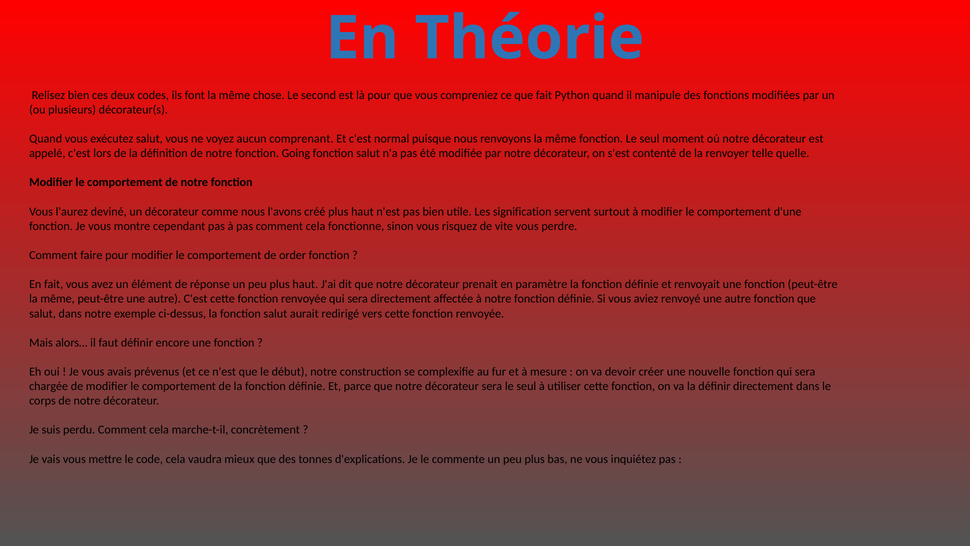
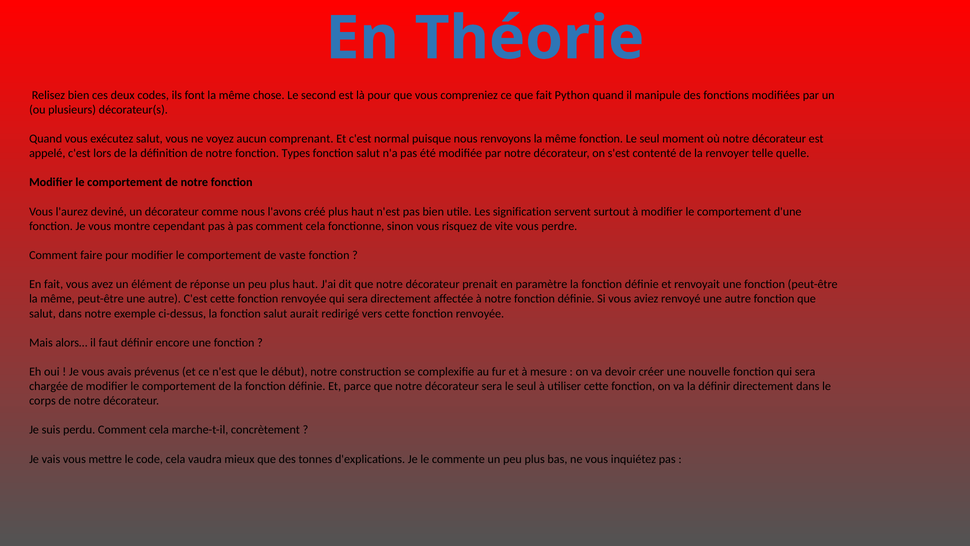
Going: Going -> Types (296, 153)
order: order -> vaste (292, 255)
